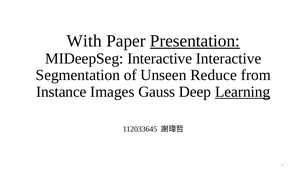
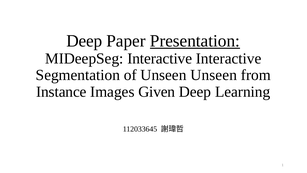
With: With -> Deep (84, 41)
Unseen Reduce: Reduce -> Unseen (214, 75)
Gauss: Gauss -> Given (157, 92)
Learning underline: present -> none (243, 92)
